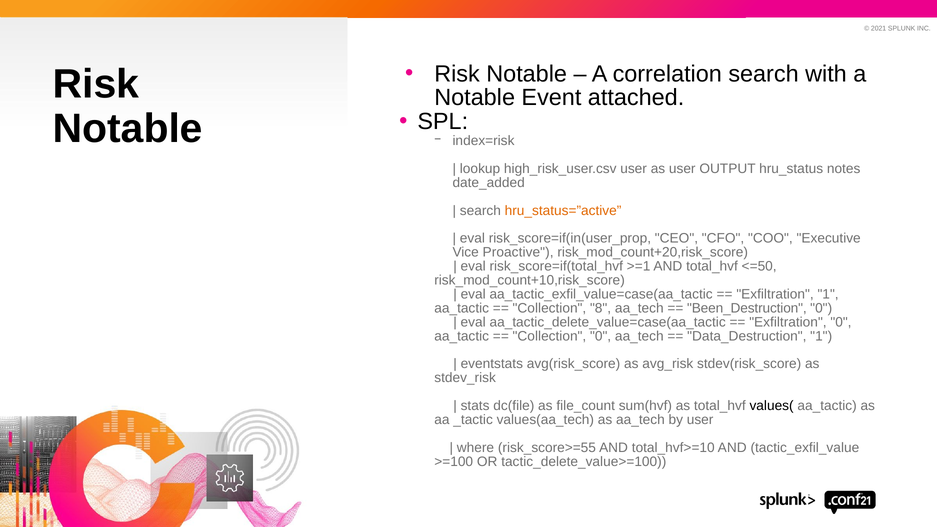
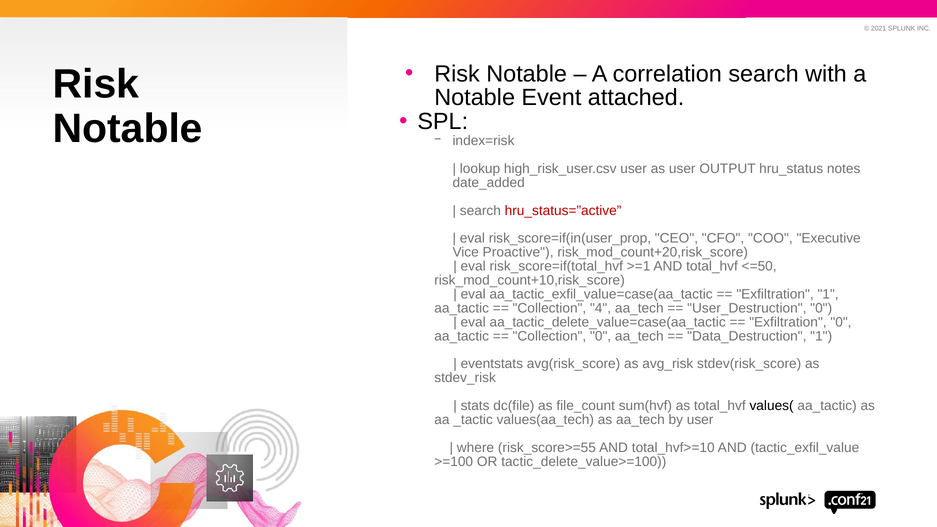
hru_status=”active colour: orange -> red (563, 211)
8: 8 -> 4 (601, 308)
Been_Destruction: Been_Destruction -> User_Destruction (747, 308)
